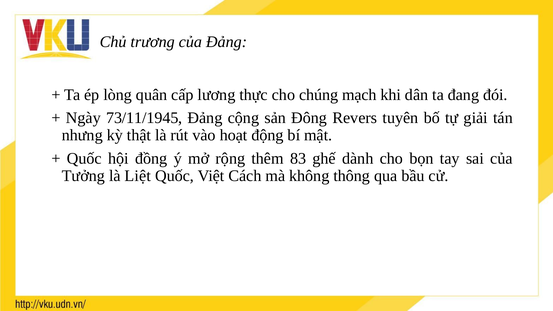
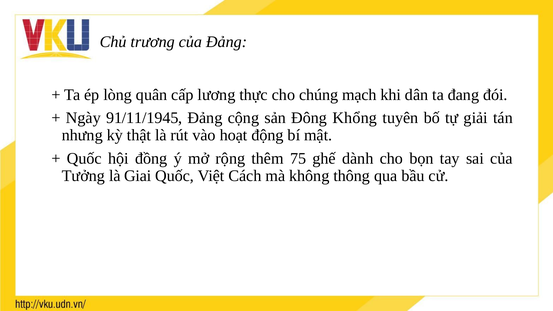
73/11/1945: 73/11/1945 -> 91/11/1945 (144, 118)
Revers: Revers -> Khổng (355, 118)
83: 83 -> 75 (298, 158)
Liệt: Liệt -> Giai (138, 176)
